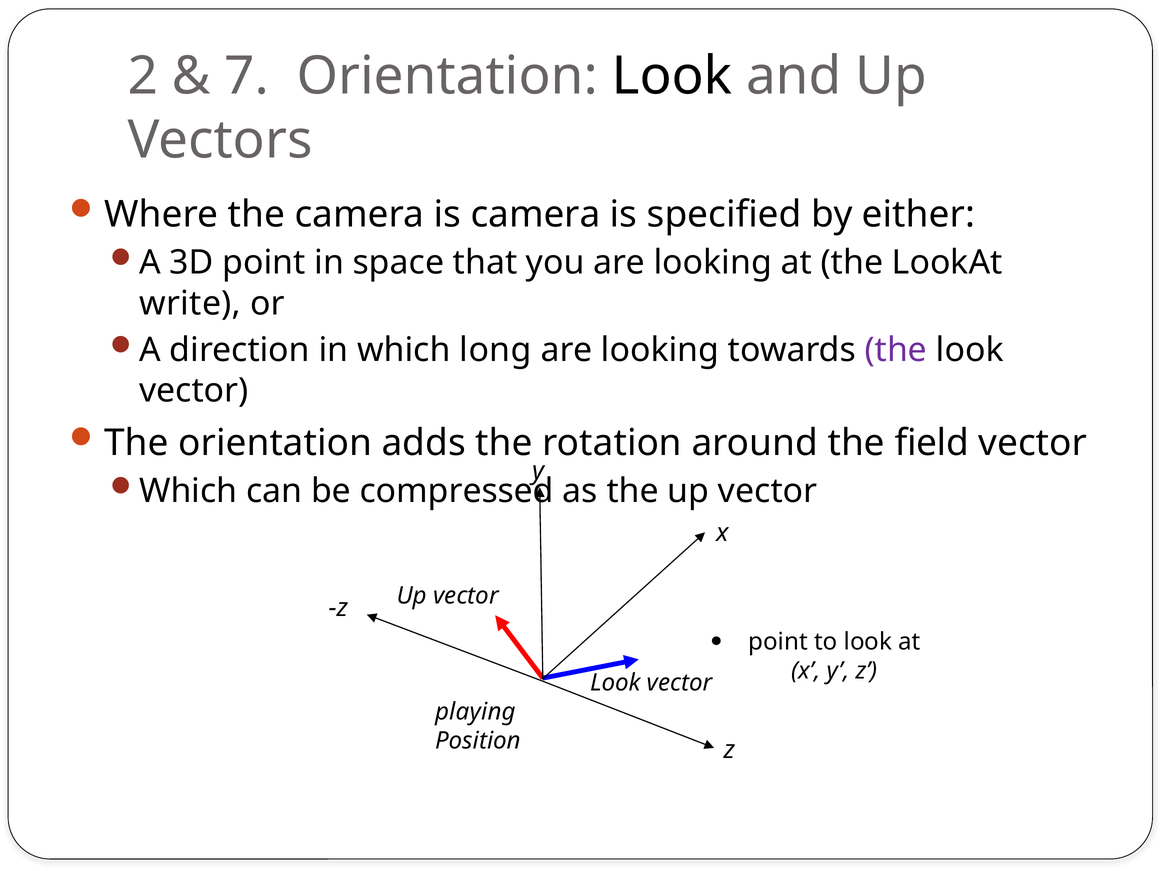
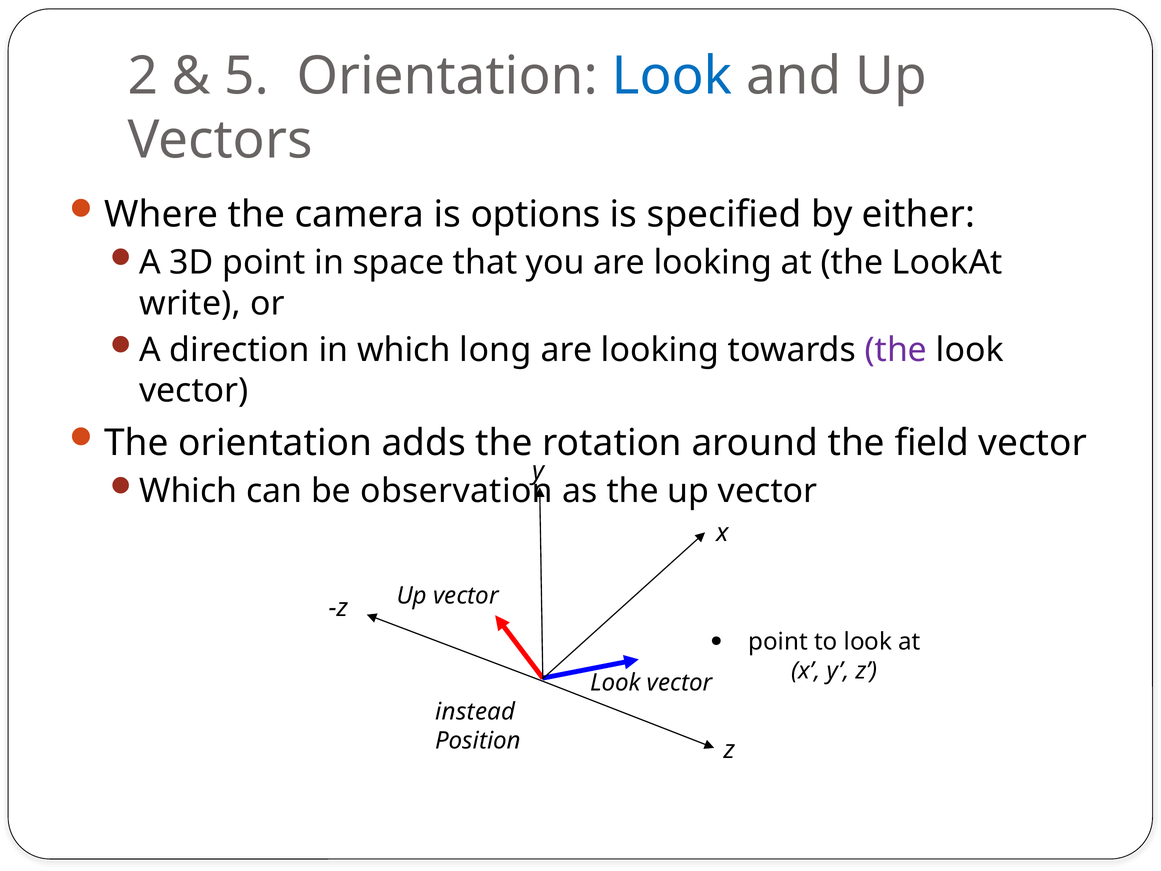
7: 7 -> 5 (247, 76)
Look colour: black -> blue (672, 76)
is camera: camera -> options (536, 214)
compressed: compressed -> observation (457, 491)
playing: playing -> instead (475, 711)
